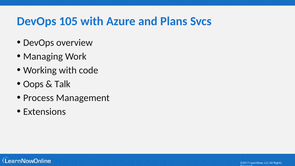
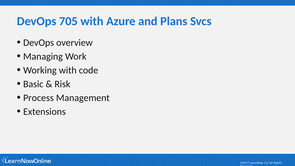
105: 105 -> 705 (68, 21)
Oops: Oops -> Basic (33, 84)
Talk: Talk -> Risk (62, 84)
